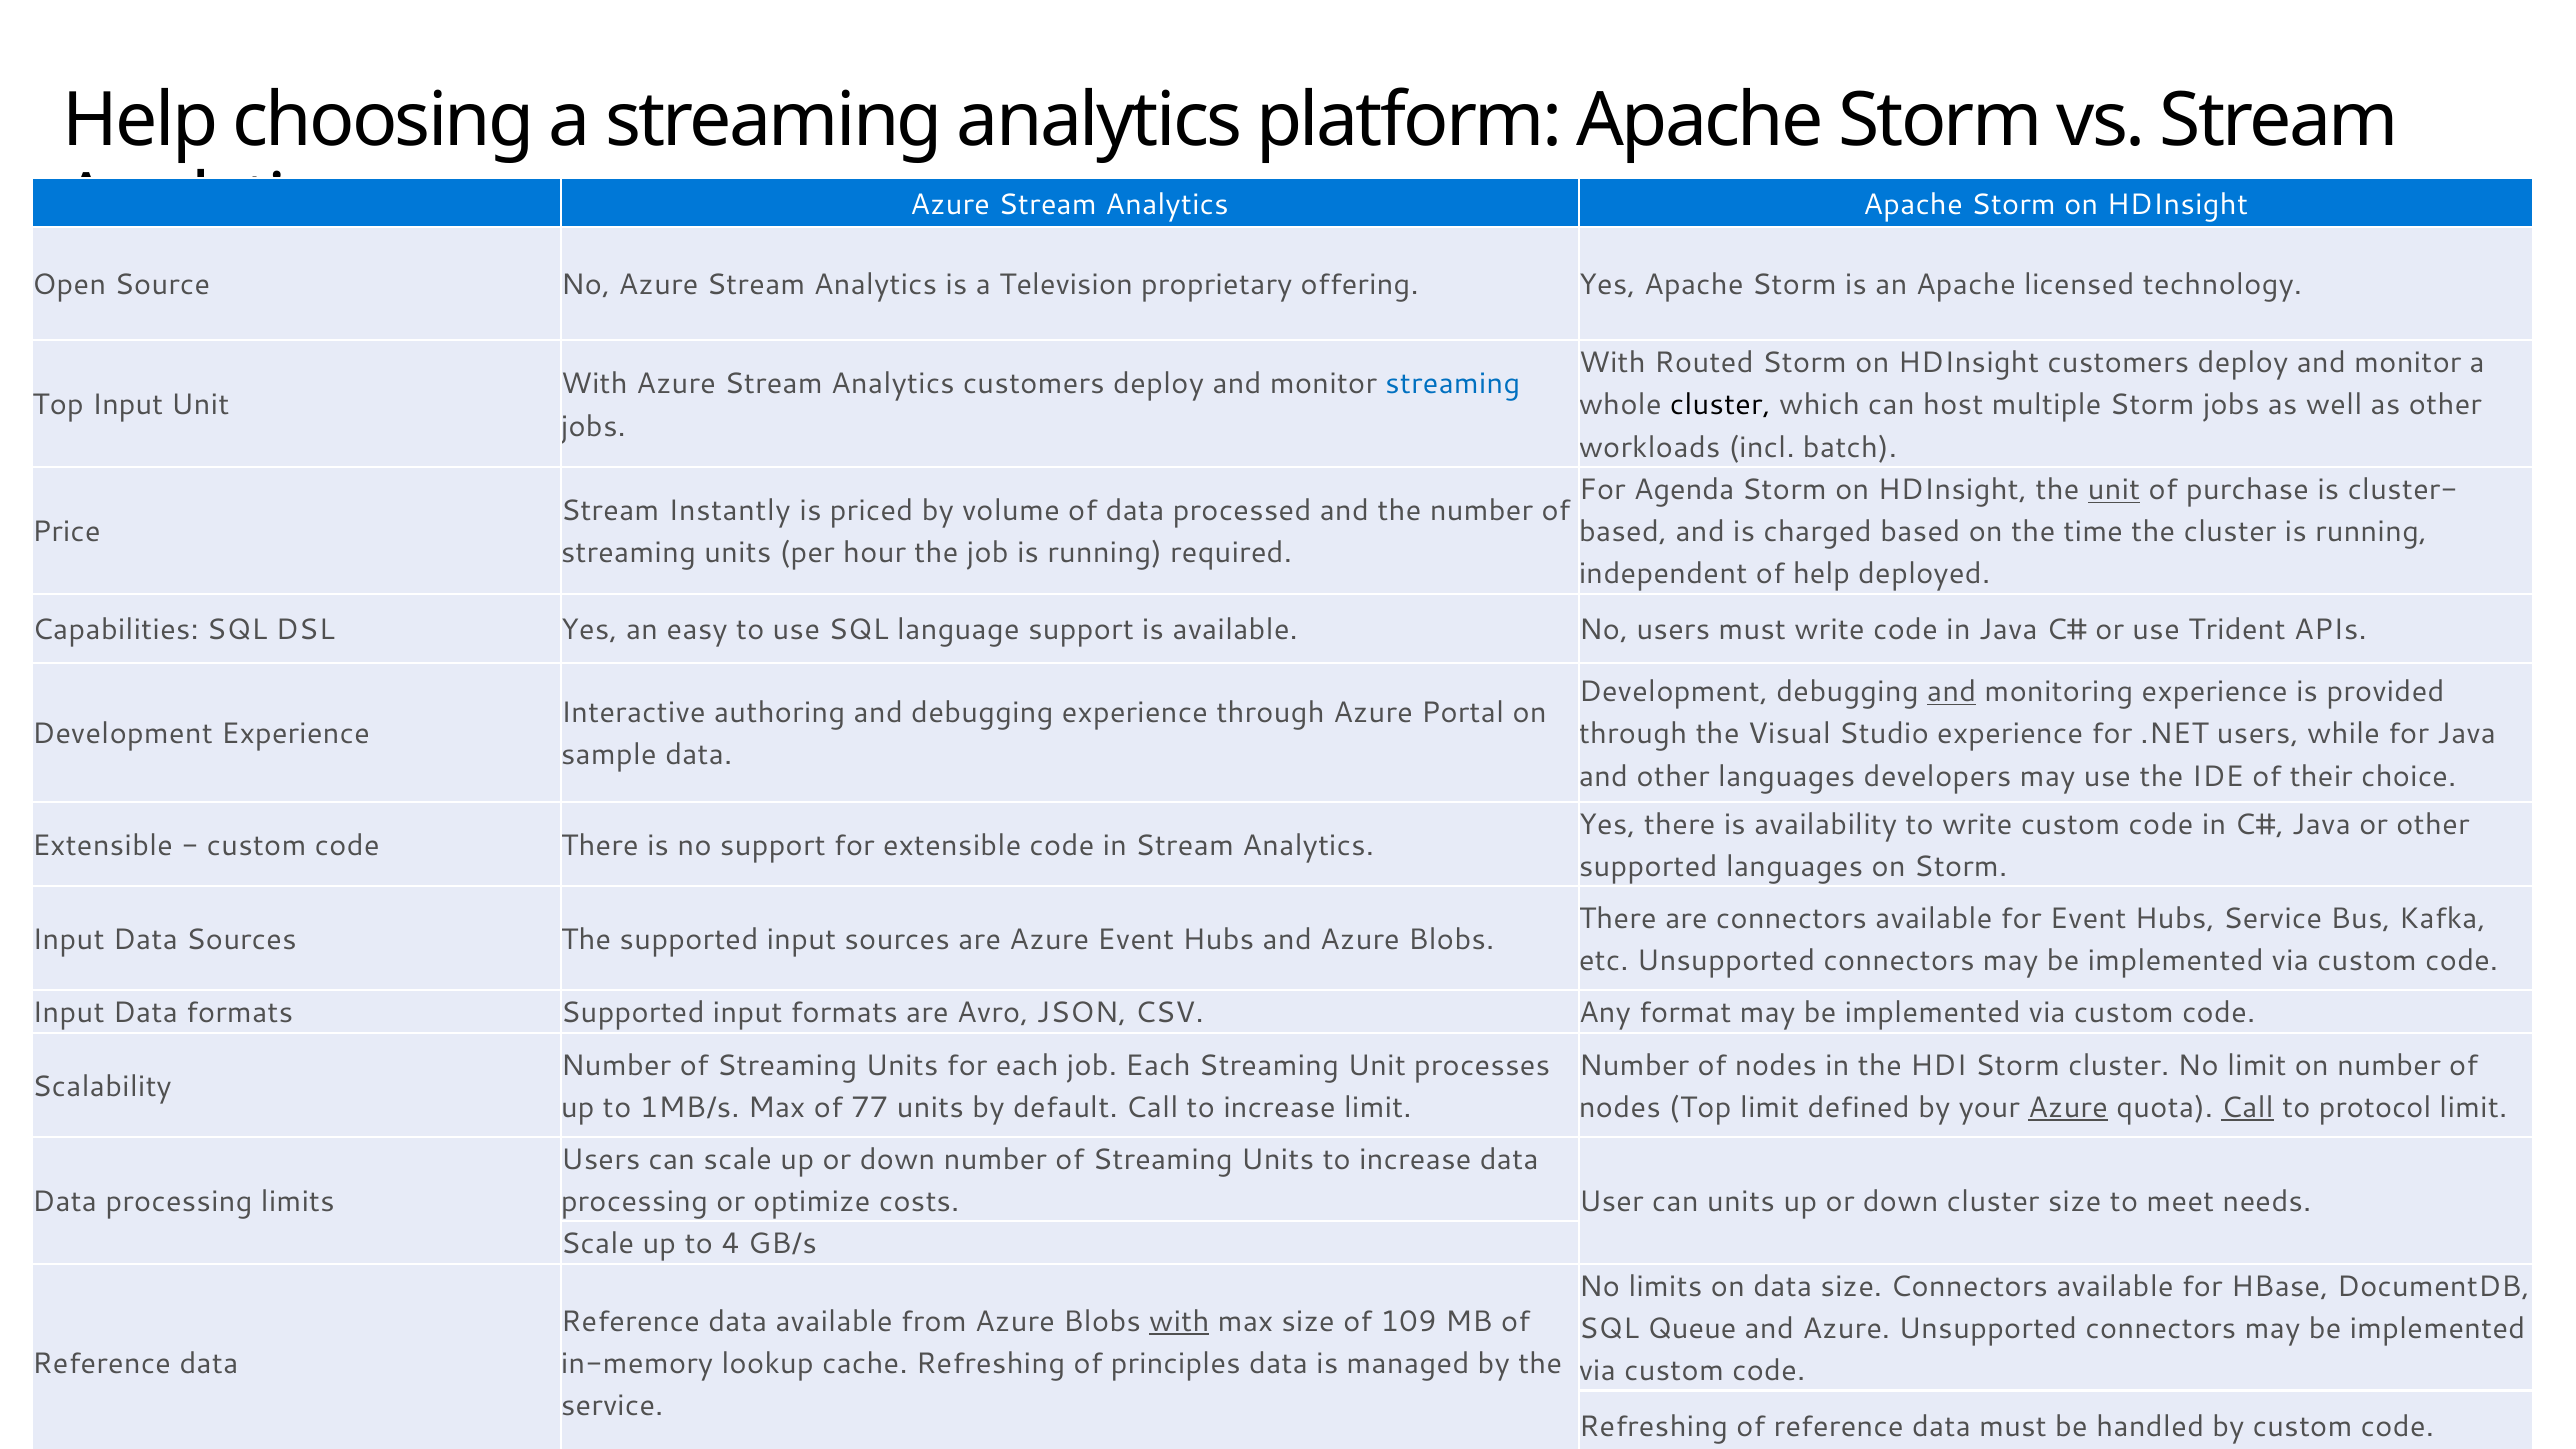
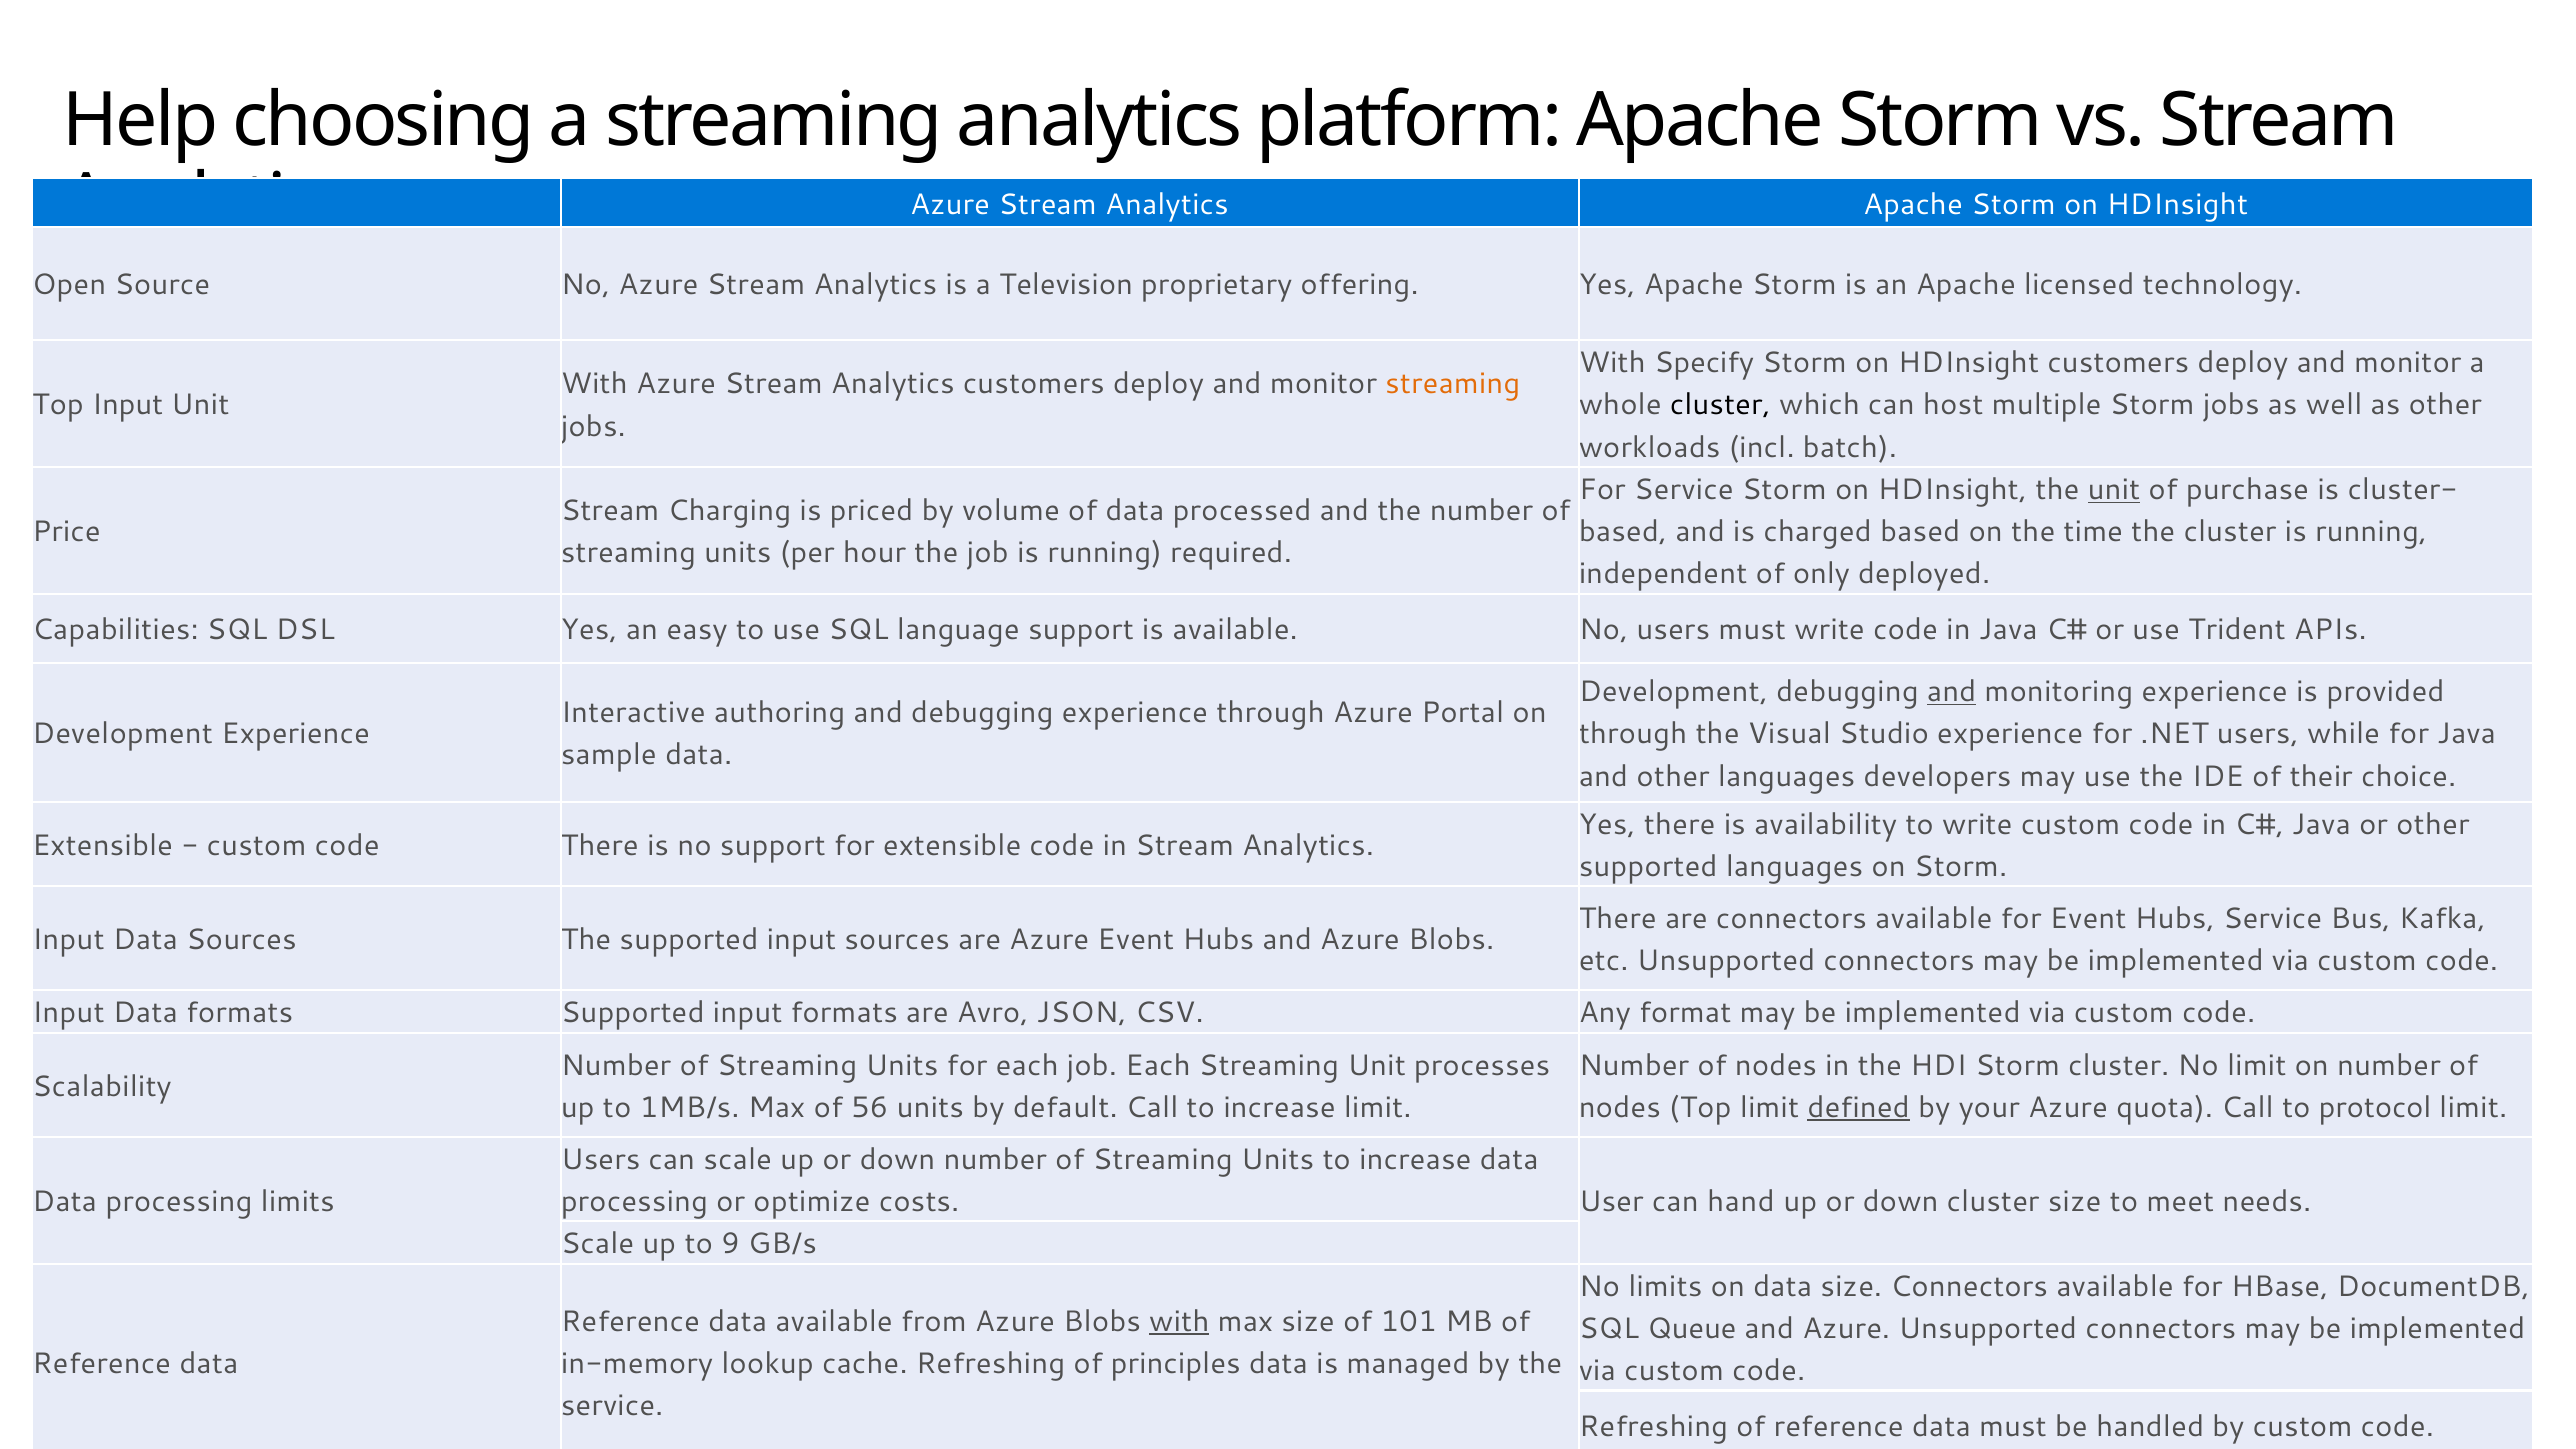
Routed: Routed -> Specify (1704, 363)
streaming colour: blue -> orange (1453, 384)
For Agenda: Agenda -> Service (1684, 490)
Instantly: Instantly -> Charging (729, 511)
of help: help -> only (1821, 574)
77: 77 -> 56 (870, 1108)
defined underline: none -> present (1859, 1108)
Azure underline: present -> none (2068, 1108)
Call underline: present -> none (2247, 1108)
can units: units -> hand (1741, 1202)
4: 4 -> 9 (731, 1244)
109: 109 -> 101 (1409, 1321)
